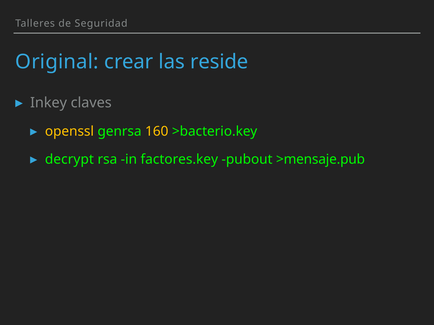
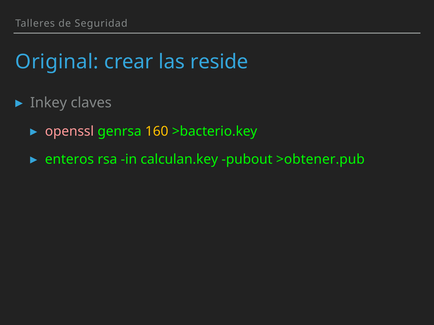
openssl colour: yellow -> pink (69, 131)
decrypt: decrypt -> enteros (69, 160)
factores.key: factores.key -> calculan.key (179, 160)
>mensaje.pub: >mensaje.pub -> >obtener.pub (320, 160)
